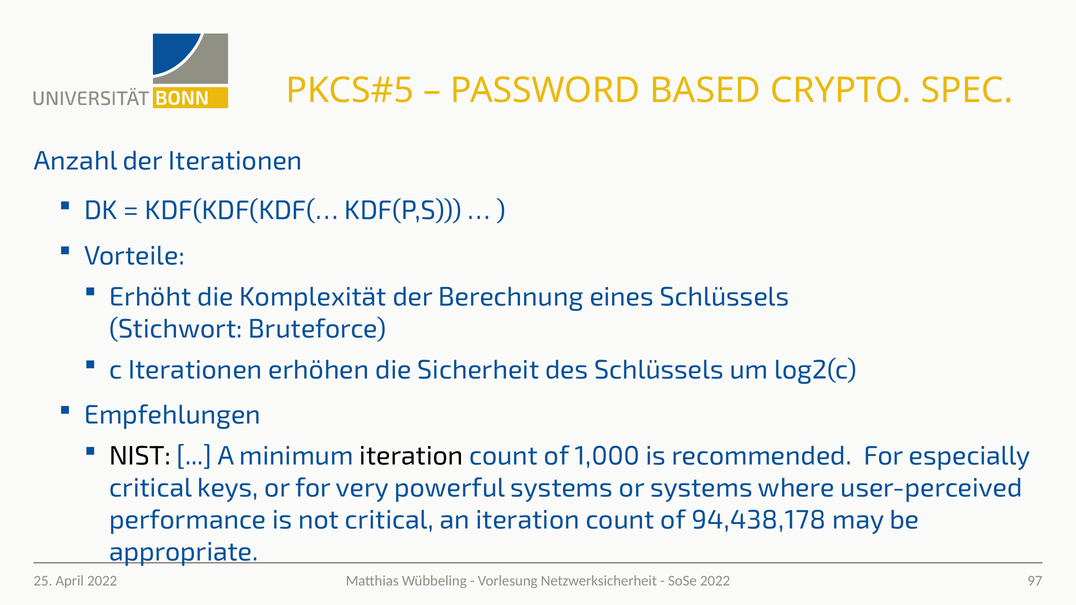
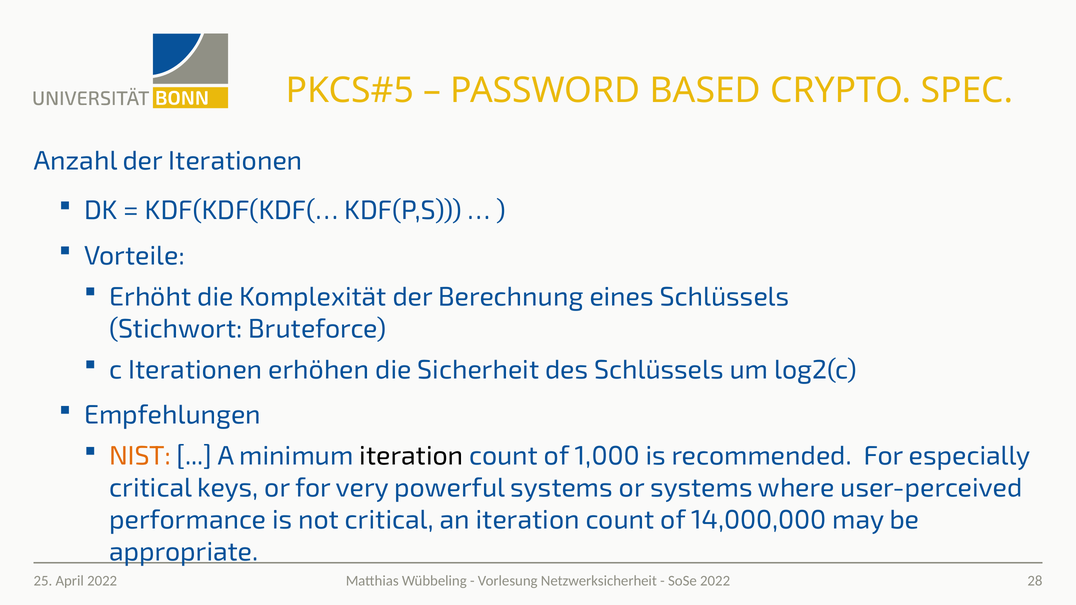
NIST colour: black -> orange (140, 456)
94,438,178: 94,438,178 -> 14,000,000 (759, 520)
97: 97 -> 28 (1035, 581)
